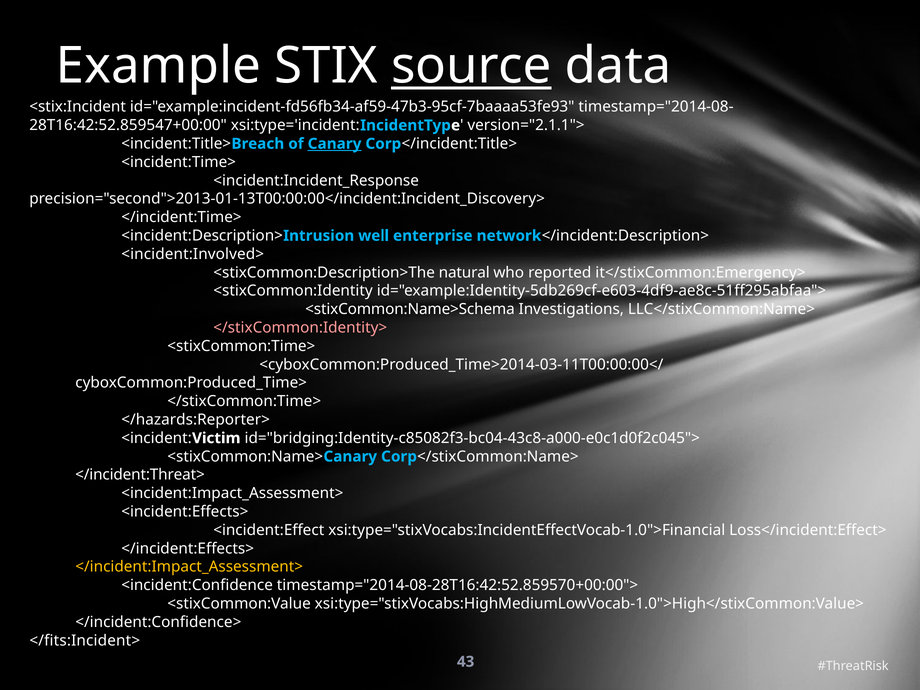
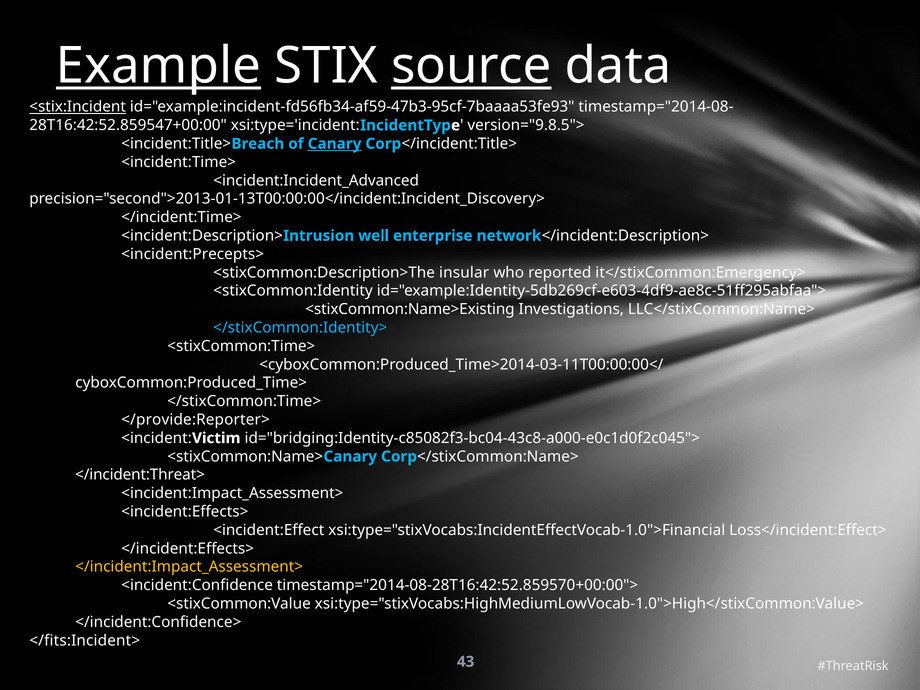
Example underline: none -> present (159, 66)
<stix:Incident underline: none -> present (78, 107)
version="2.1.1">: version="2.1.1"> -> version="9.8.5"> (526, 125)
<incident:Incident_Response: <incident:Incident_Response -> <incident:Incident_Advanced (316, 181)
<incident:Involved>: <incident:Involved> -> <incident:Precepts> (193, 254)
natural: natural -> insular (464, 273)
<stixCommon:Name>Schema: <stixCommon:Name>Schema -> <stixCommon:Name>Existing (410, 309)
</stixCommon:Identity> colour: pink -> light blue (300, 328)
</hazards:Reporter>: </hazards:Reporter> -> </provide:Reporter> (196, 420)
